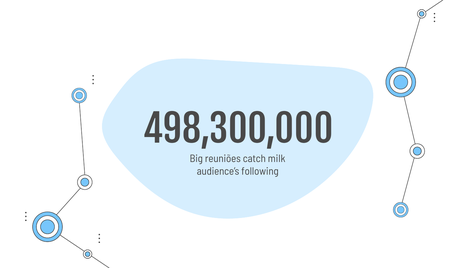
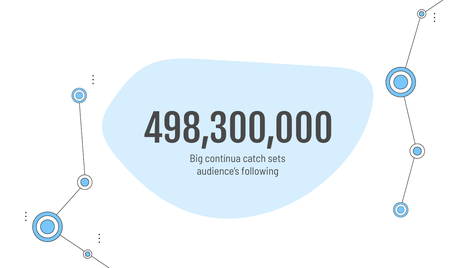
reuniões: reuniões -> contínua (223, 158)
milk: milk -> sets (277, 158)
